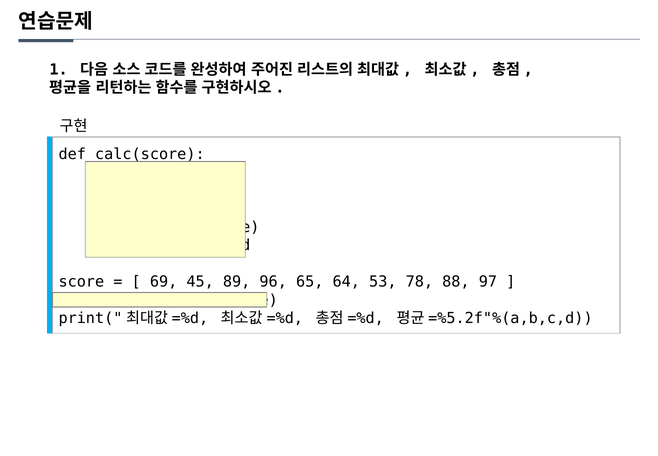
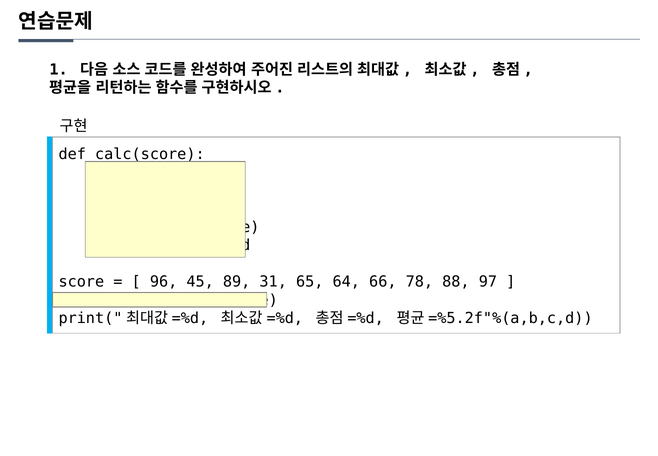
69: 69 -> 96 (164, 282)
96: 96 -> 31 (273, 282)
53: 53 -> 66 (383, 282)
